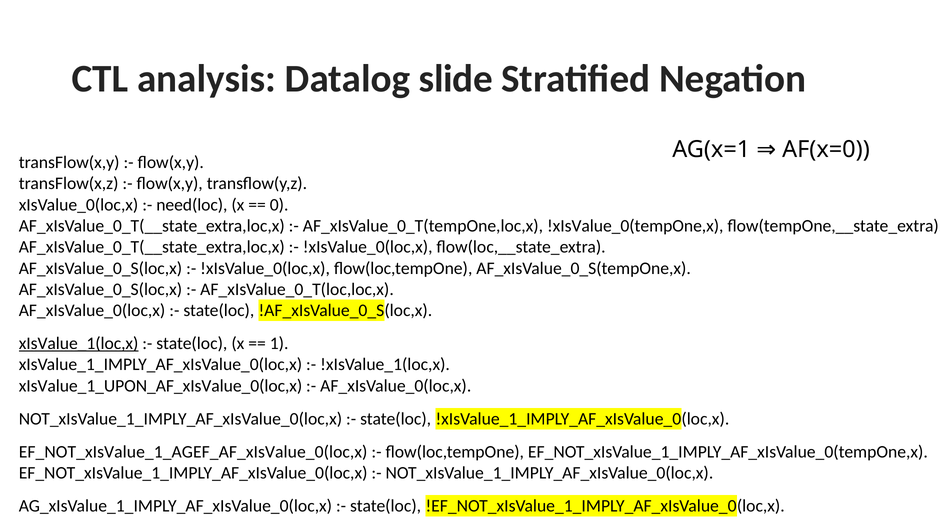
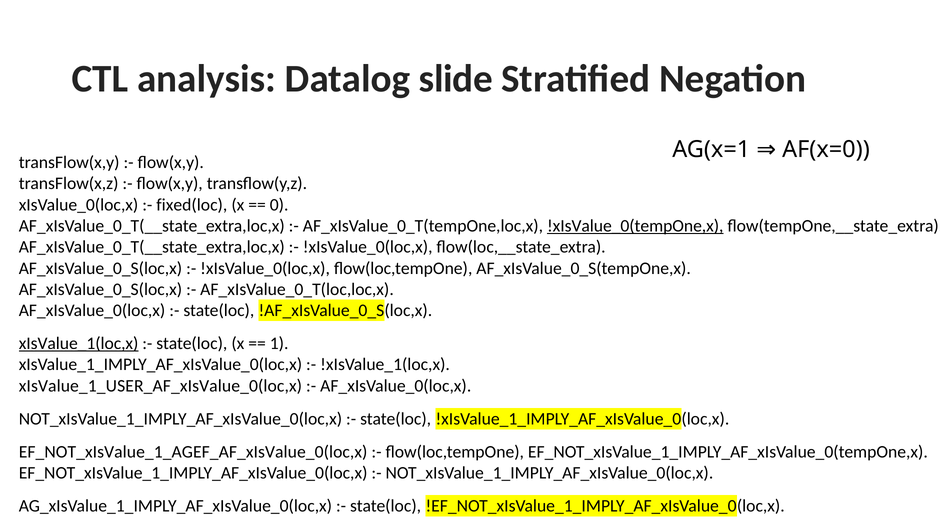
need(loc: need(loc -> fixed(loc (192, 205)
!xIsValue_0(tempOne,x underline: none -> present (635, 226)
xIsValue_1_UPON_AF_xIsValue_0(loc,x: xIsValue_1_UPON_AF_xIsValue_0(loc,x -> xIsValue_1_USER_AF_xIsValue_0(loc,x (160, 386)
